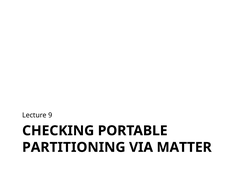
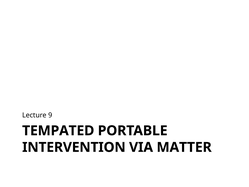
CHECKING: CHECKING -> TEMPATED (58, 131)
PARTITIONING: PARTITIONING -> INTERVENTION (74, 147)
